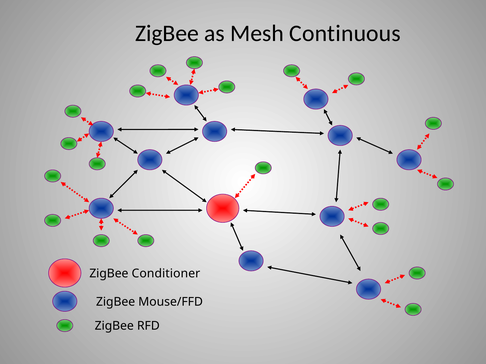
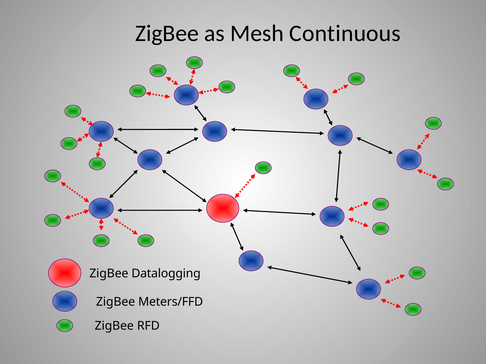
Conditioner: Conditioner -> Datalogging (166, 274)
Mouse/FFD: Mouse/FFD -> Meters/FFD (171, 302)
